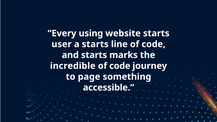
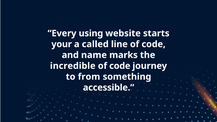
user: user -> your (62, 44)
a starts: starts -> called (95, 44)
and starts: starts -> name (94, 55)
page: page -> from (89, 77)
